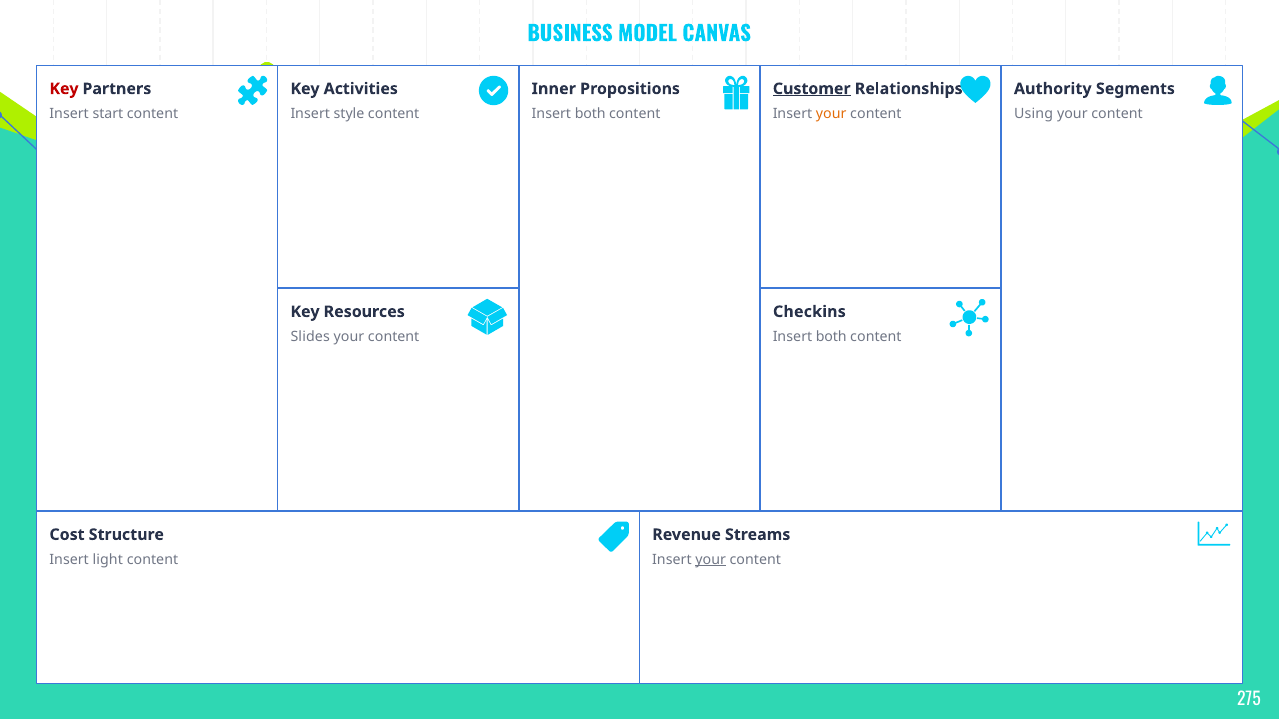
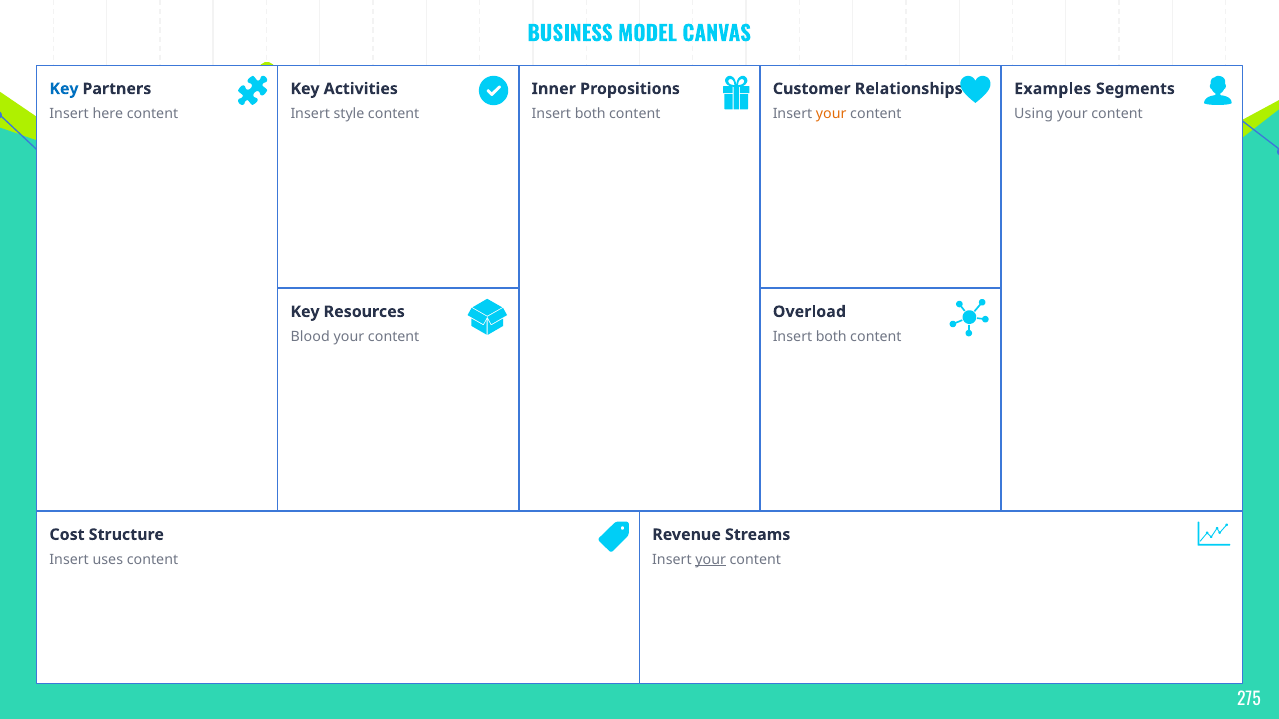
Key colour: red -> blue (64, 89)
Customer underline: present -> none (812, 89)
Authority: Authority -> Examples (1053, 89)
start: start -> here (108, 114)
Checkins: Checkins -> Overload (809, 312)
Slides: Slides -> Blood (310, 337)
light: light -> uses (108, 560)
